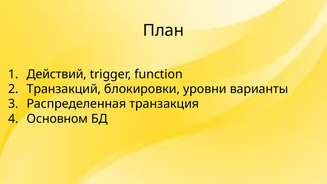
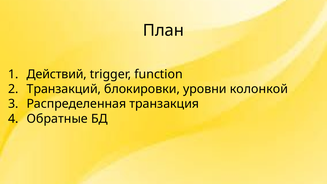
варианты: варианты -> колонкой (259, 89)
Основном: Основном -> Обратные (57, 119)
